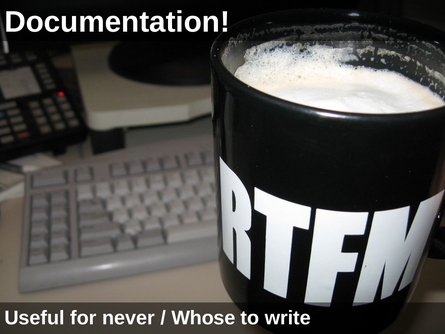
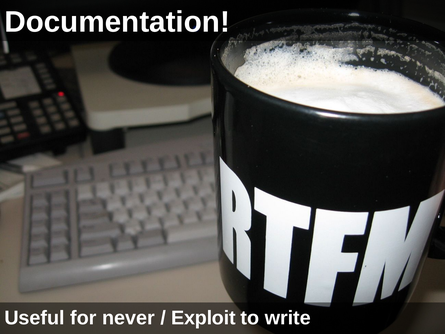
Whose: Whose -> Exploit (203, 318)
